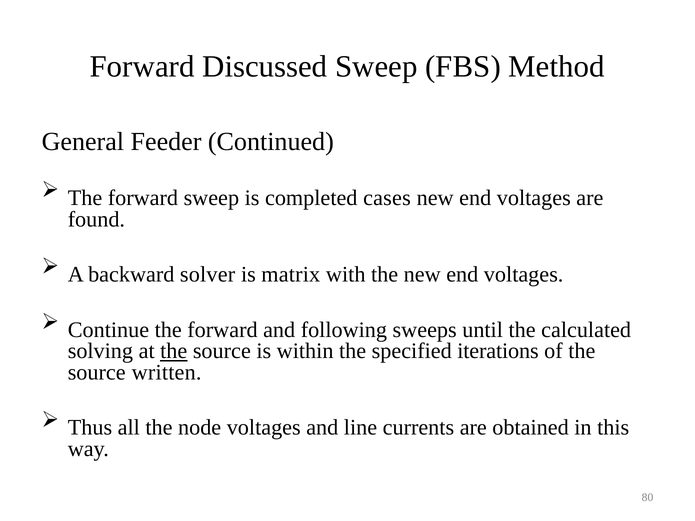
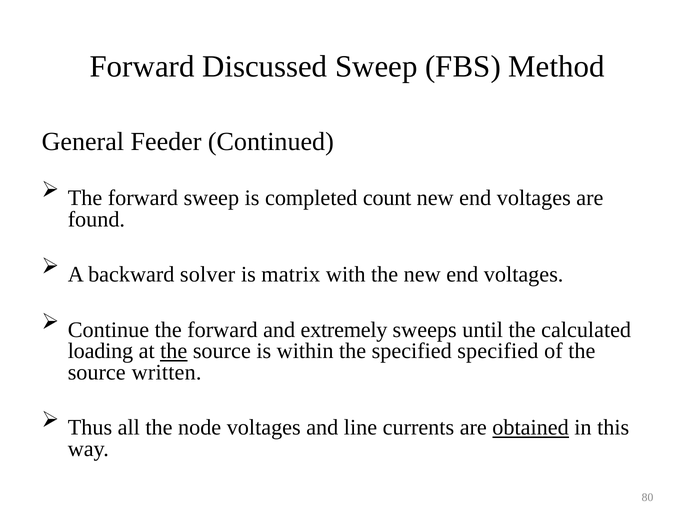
cases: cases -> count (387, 198)
following: following -> extremely (344, 330)
solving: solving -> loading (100, 351)
specified iterations: iterations -> specified (498, 351)
obtained underline: none -> present (531, 428)
